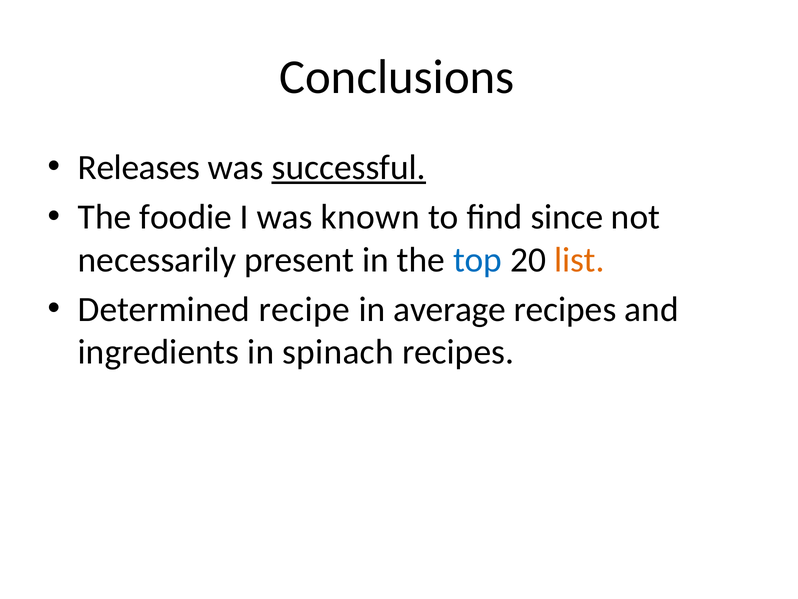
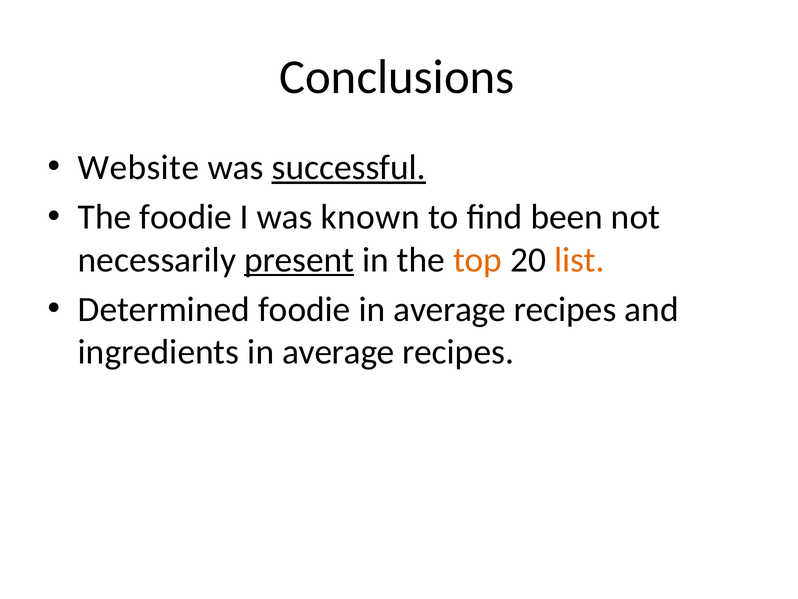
Releases: Releases -> Website (139, 167)
since: since -> been (567, 217)
present underline: none -> present (299, 260)
top colour: blue -> orange (478, 260)
Determined recipe: recipe -> foodie (304, 309)
ingredients in spinach: spinach -> average (338, 352)
